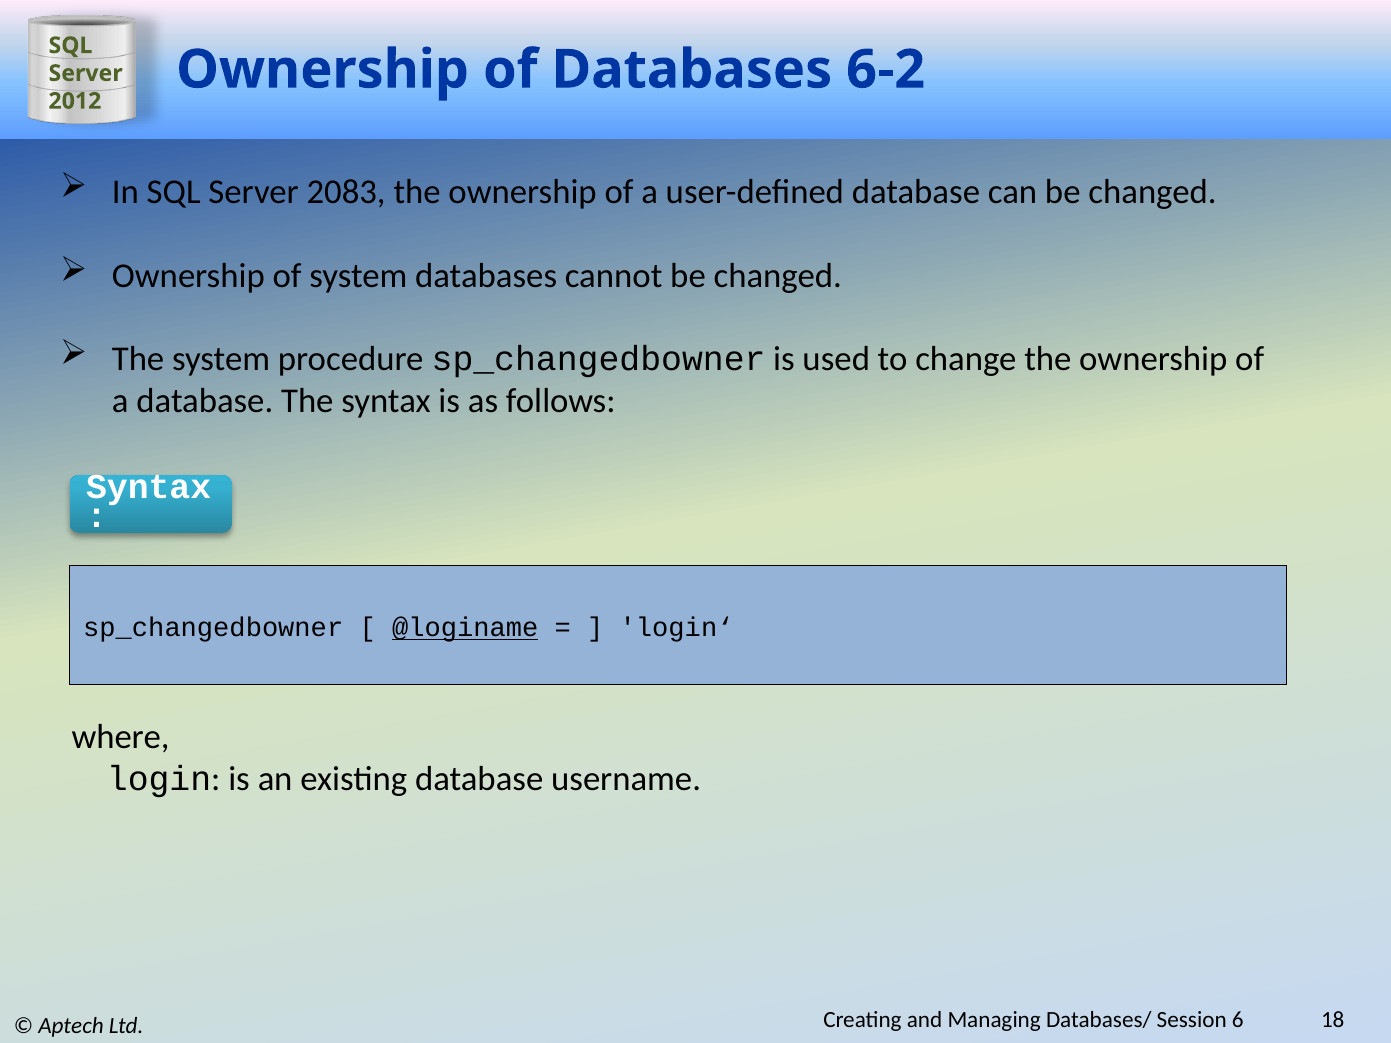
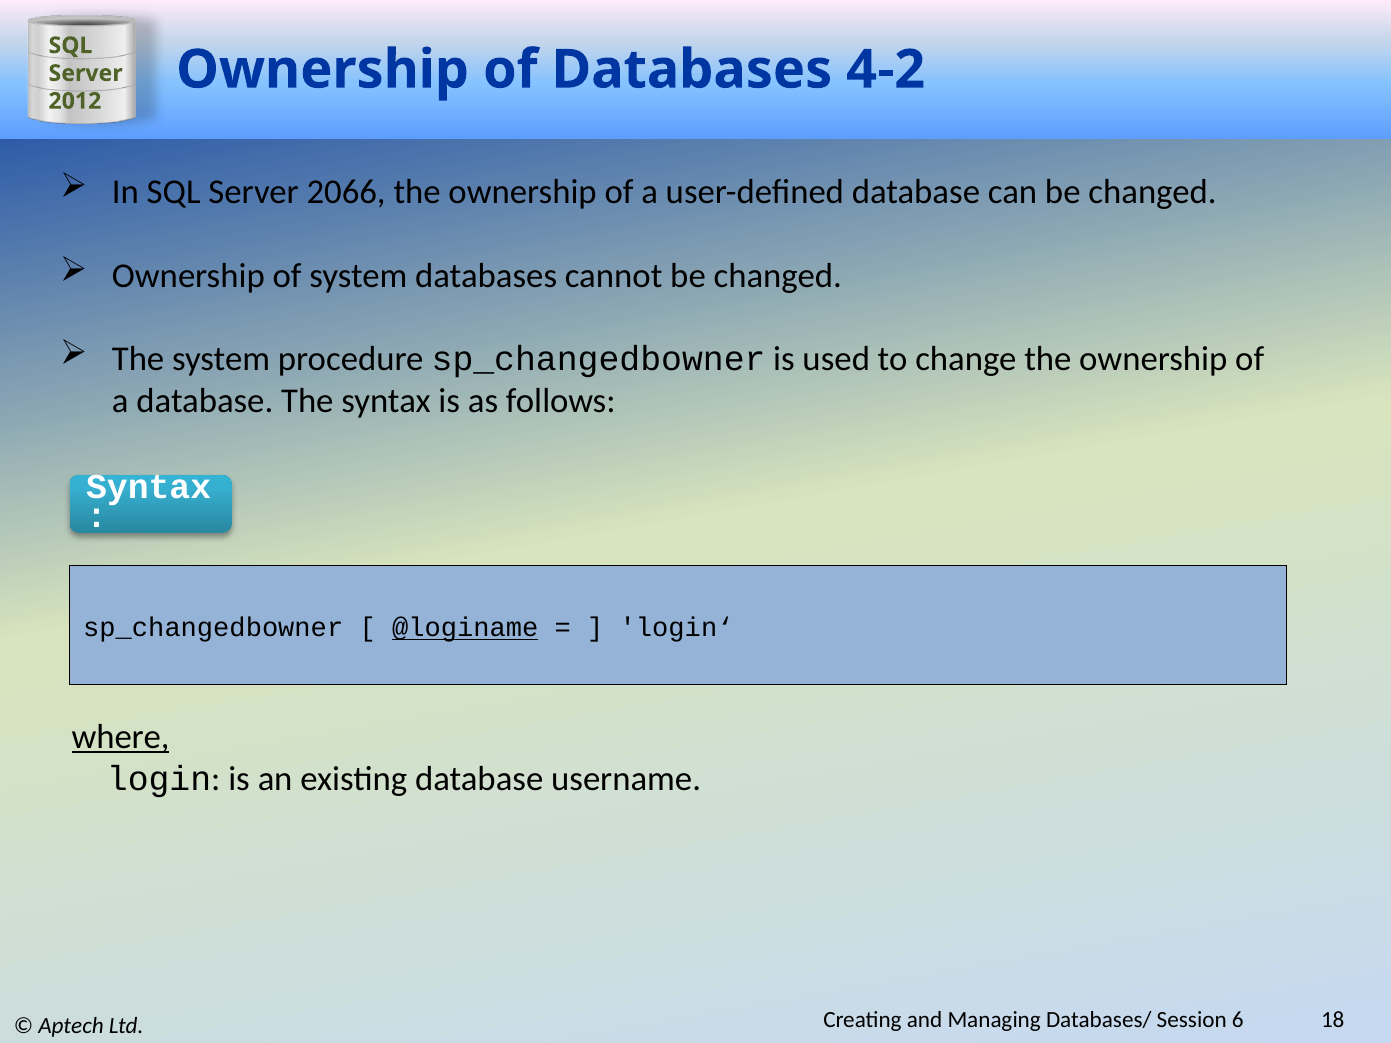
6-2: 6-2 -> 4-2 (886, 70)
2083: 2083 -> 2066 (346, 192)
where underline: none -> present (121, 737)
